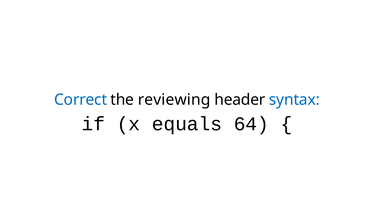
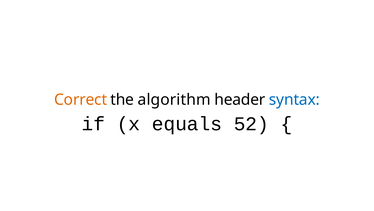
Correct colour: blue -> orange (81, 99)
reviewing: reviewing -> algorithm (174, 99)
64: 64 -> 52 (251, 124)
